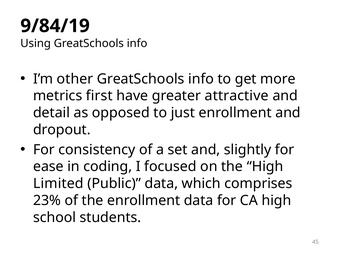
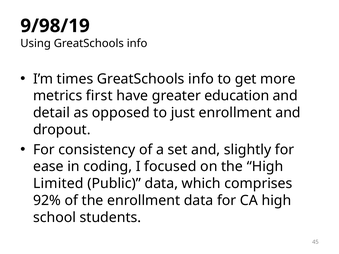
9/84/19: 9/84/19 -> 9/98/19 (55, 26)
other: other -> times (75, 79)
attractive: attractive -> education (237, 96)
23%: 23% -> 92% (47, 201)
